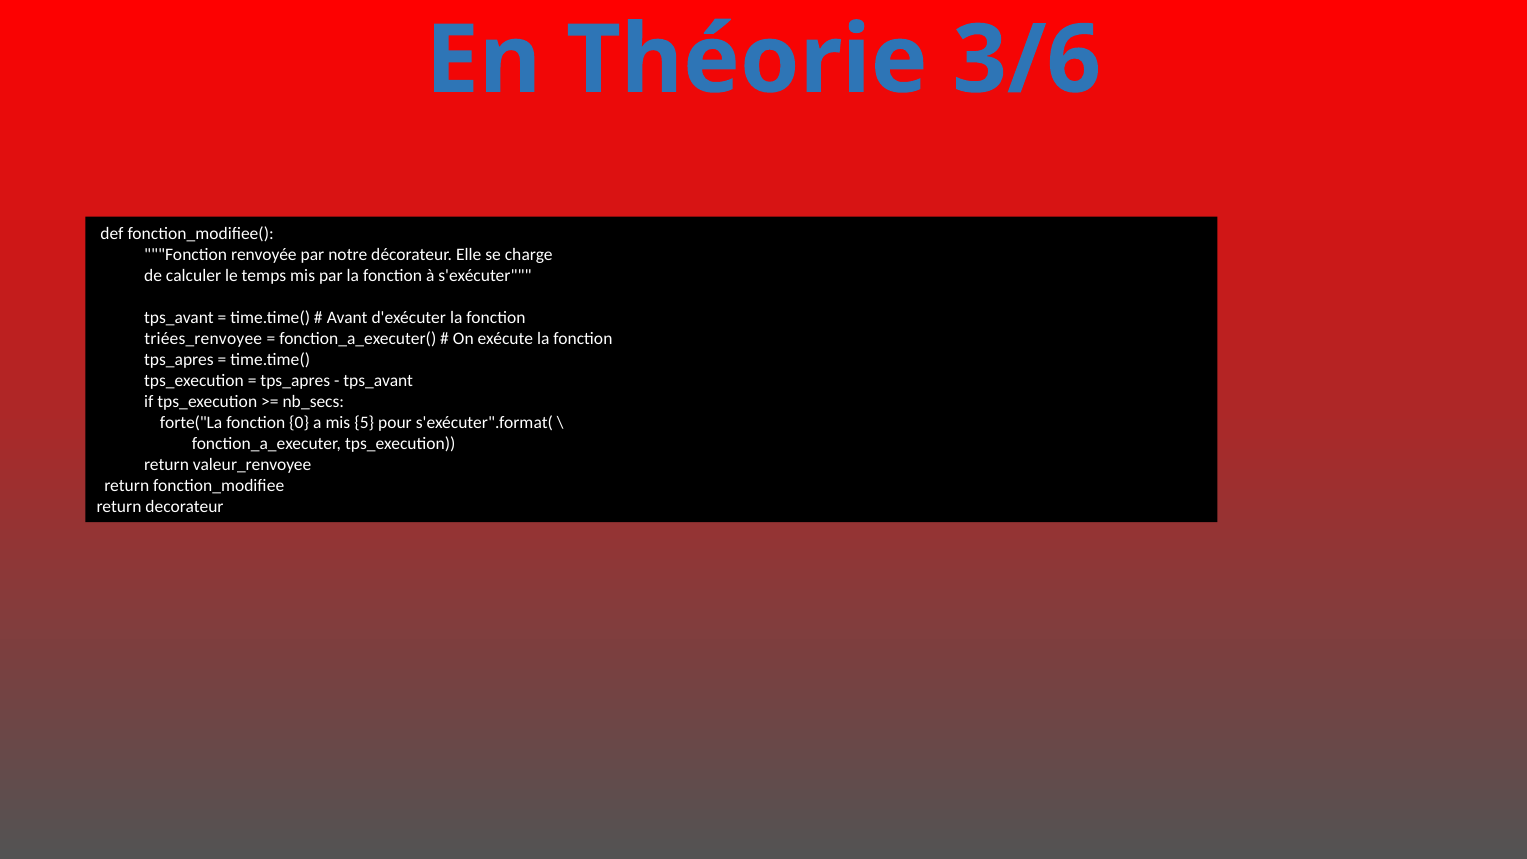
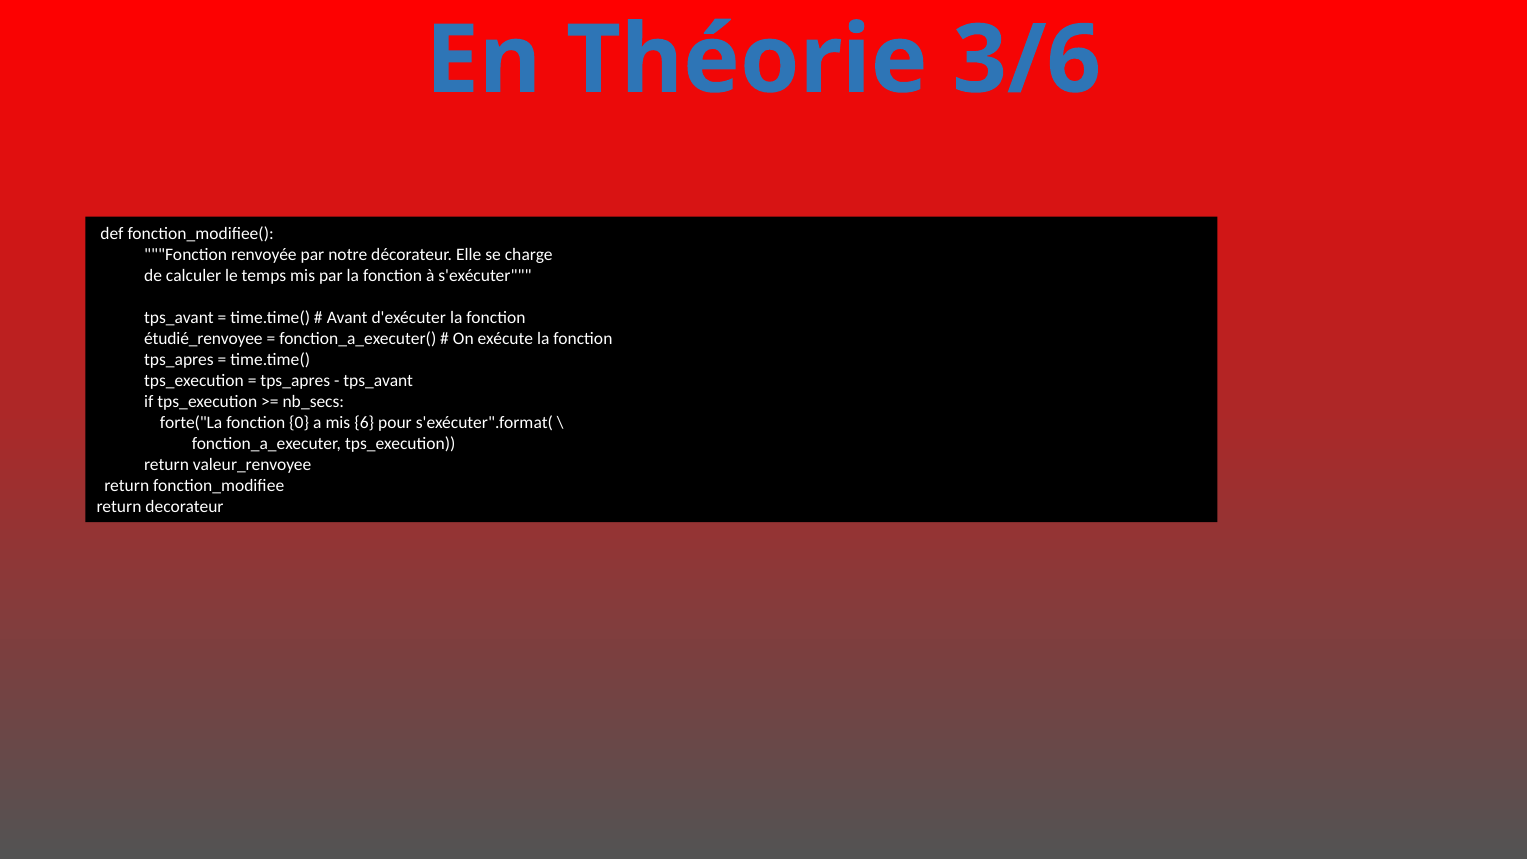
triées_renvoyee: triées_renvoyee -> étudié_renvoyee (203, 339)
5: 5 -> 6 (364, 423)
